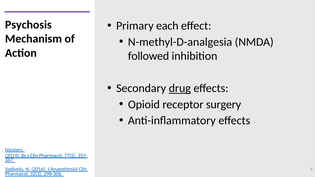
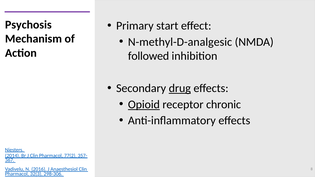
each: each -> start (167, 26)
N-methyl-D-analgesia: N-methyl-D-analgesia -> N-methyl-D-analgesic (180, 42)
Opioid underline: none -> present (144, 105)
surgery: surgery -> chronic (224, 105)
